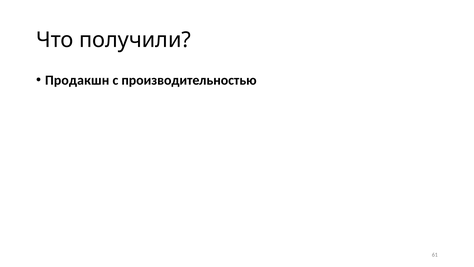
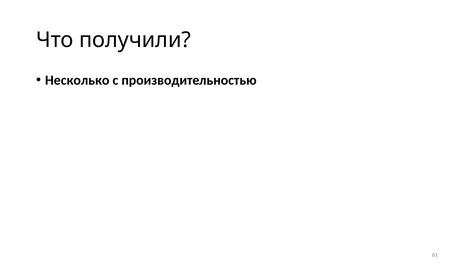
Продакшн: Продакшн -> Несколько (77, 80)
